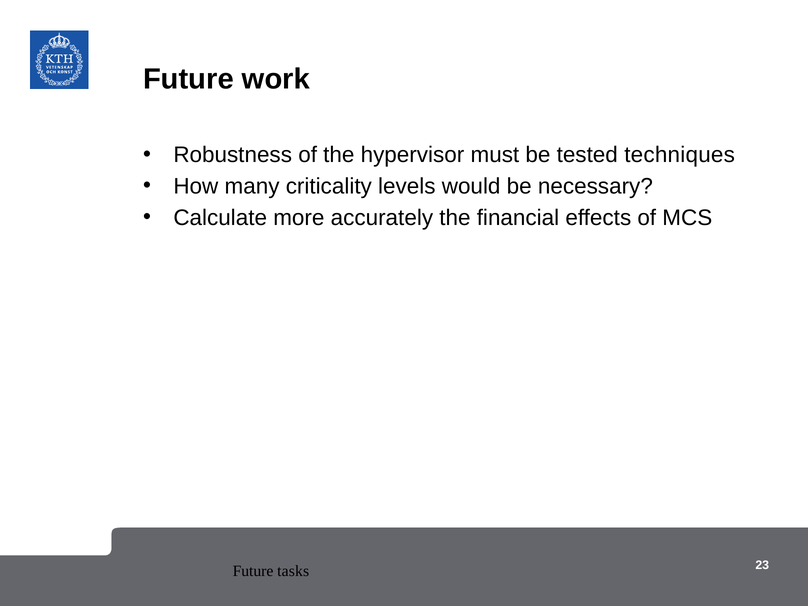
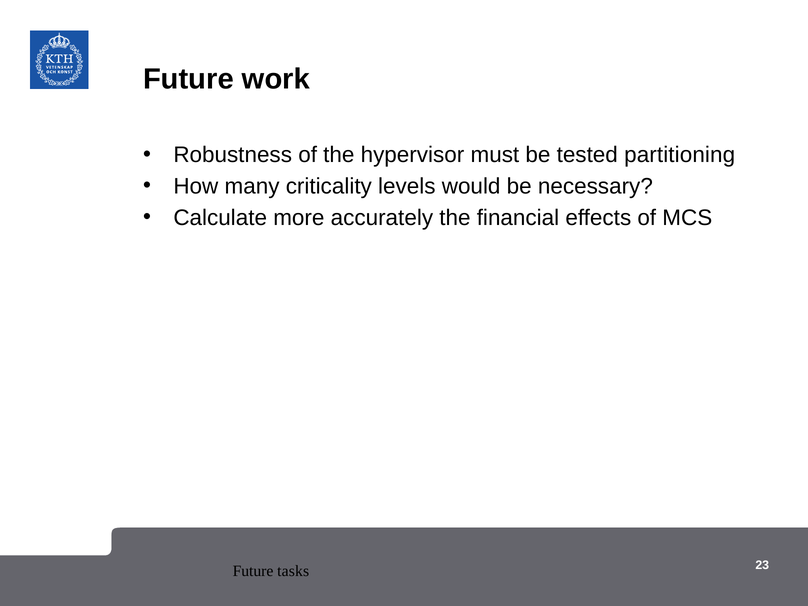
techniques: techniques -> partitioning (680, 155)
